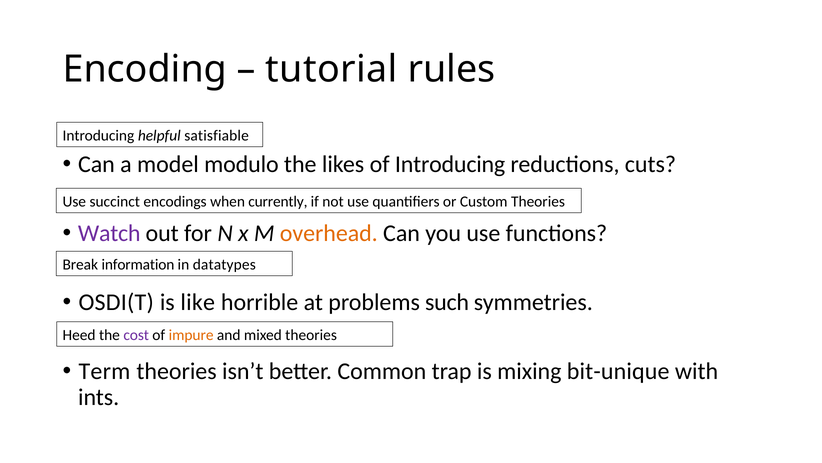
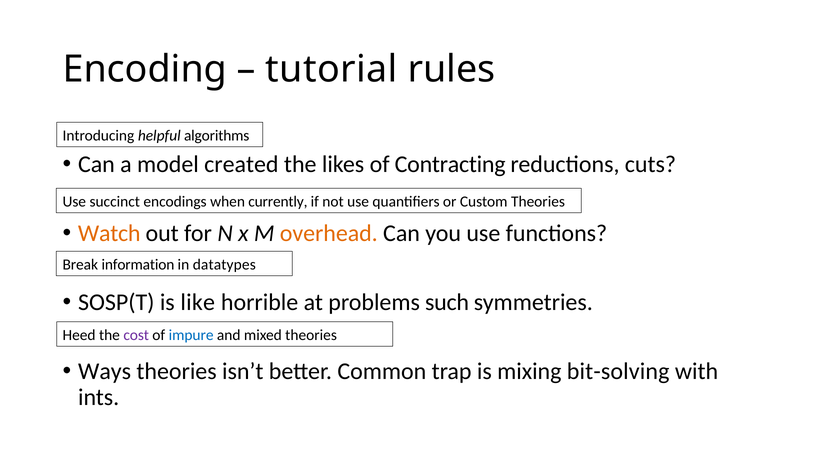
satisfiable: satisfiable -> algorithms (217, 136)
modulo: modulo -> created (241, 164)
of Introducing: Introducing -> Contracting (450, 164)
Watch colour: purple -> orange (109, 233)
OSDI(T: OSDI(T -> SOSP(T (116, 302)
impure colour: orange -> blue (191, 335)
Term: Term -> Ways (105, 371)
bit-unique: bit-unique -> bit-solving (618, 371)
